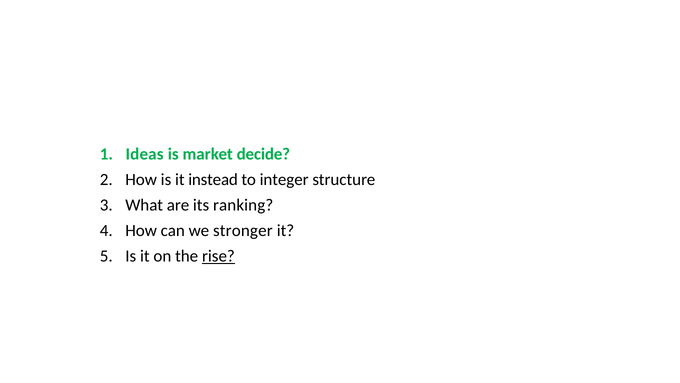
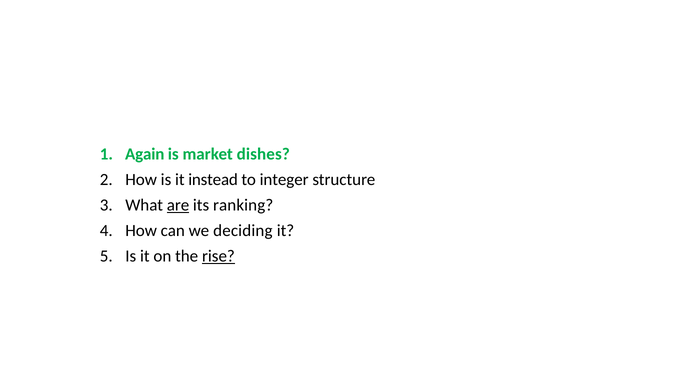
Ideas: Ideas -> Again (145, 154)
decide: decide -> dishes (263, 154)
are underline: none -> present (178, 205)
stronger: stronger -> deciding (243, 230)
